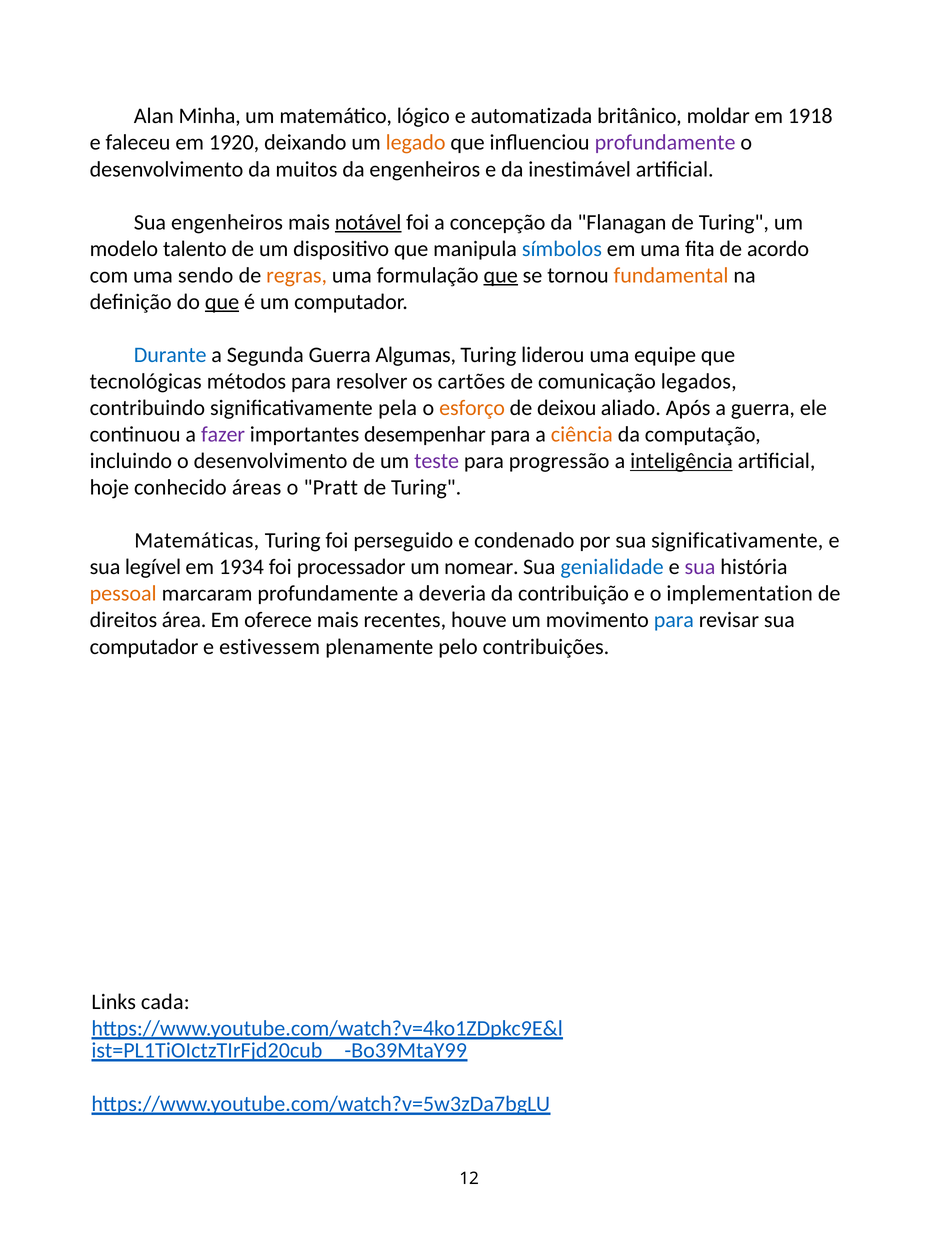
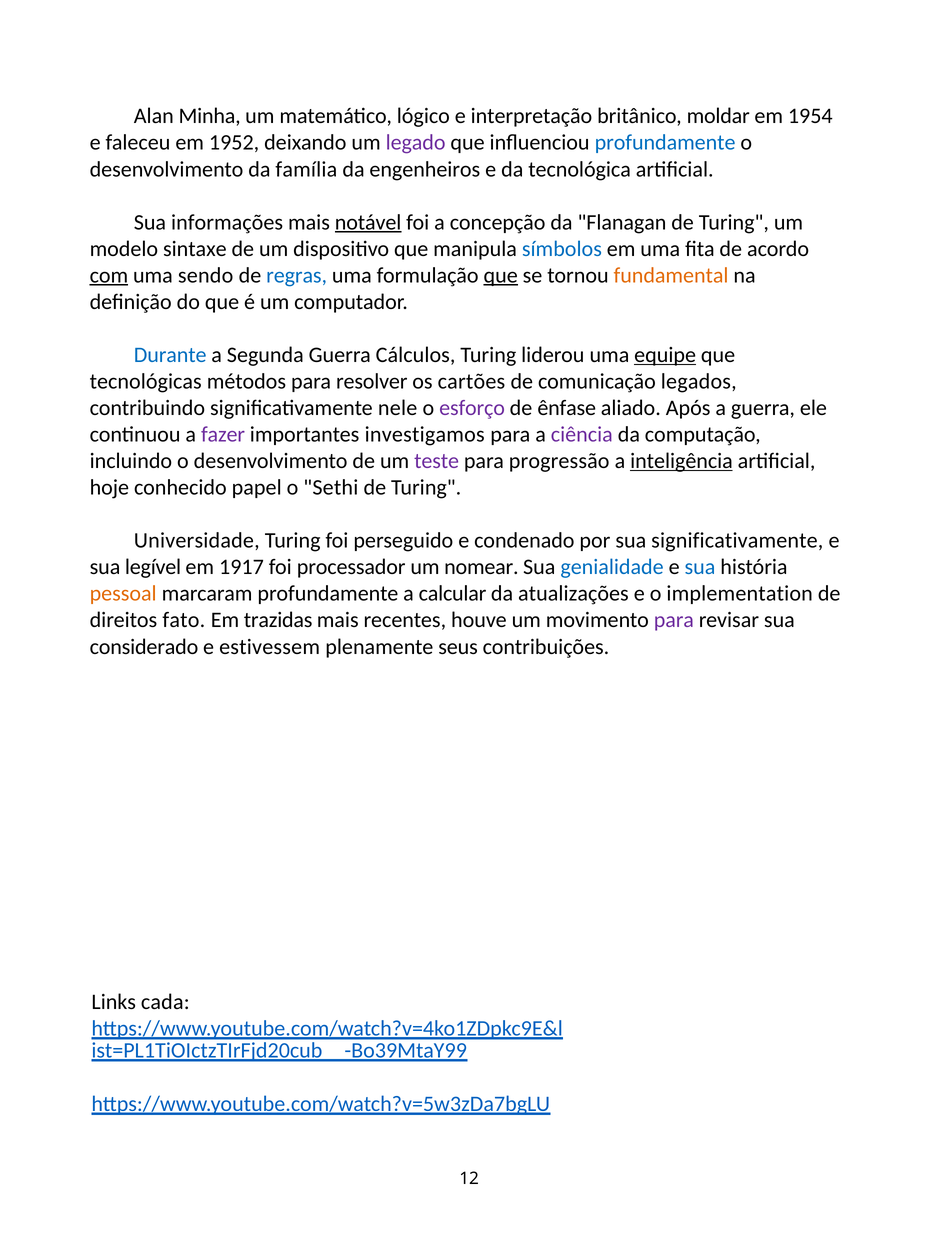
automatizada: automatizada -> interpretação (531, 116)
1918: 1918 -> 1954 (810, 116)
1920: 1920 -> 1952 (234, 143)
legado colour: orange -> purple (416, 143)
profundamente colour: purple -> blue (665, 143)
muitos: muitos -> família (306, 169)
inestimável: inestimável -> tecnológica (580, 169)
Sua engenheiros: engenheiros -> informações (227, 222)
talento: talento -> sintaxe (195, 249)
com underline: none -> present (109, 275)
regras colour: orange -> blue (297, 275)
que underline: present -> none (222, 302)
Algumas: Algumas -> Cálculos (416, 355)
equipe underline: none -> present (665, 355)
pela: pela -> nele (398, 408)
esforço colour: orange -> purple (472, 408)
deixou: deixou -> ênfase (567, 408)
desempenhar: desempenhar -> investigamos (425, 434)
ciência colour: orange -> purple (582, 434)
áreas: áreas -> papel (257, 487)
Pratt: Pratt -> Sethi (331, 487)
Matemáticas: Matemáticas -> Universidade (197, 540)
1934: 1934 -> 1917 (241, 567)
sua colour: purple -> blue (700, 567)
deveria: deveria -> calcular (453, 593)
contribuição: contribuição -> atualizações (573, 593)
área: área -> fato (184, 620)
oferece: oferece -> trazidas (278, 620)
para colour: blue -> purple (674, 620)
computador: computador -> considerado (144, 646)
pelo: pelo -> seus (458, 646)
